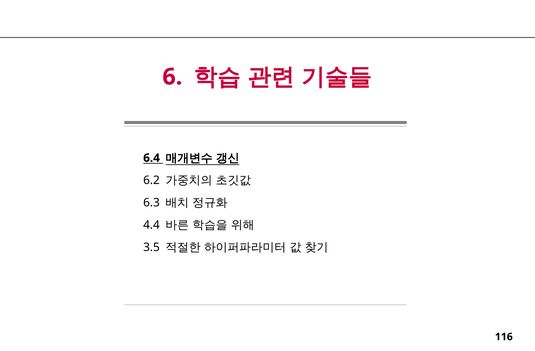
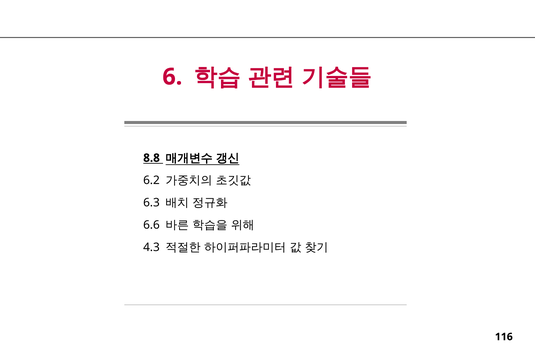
6.4: 6.4 -> 8.8 (152, 158)
4.4: 4.4 -> 6.6 (151, 225)
3.5: 3.5 -> 4.3 (151, 248)
